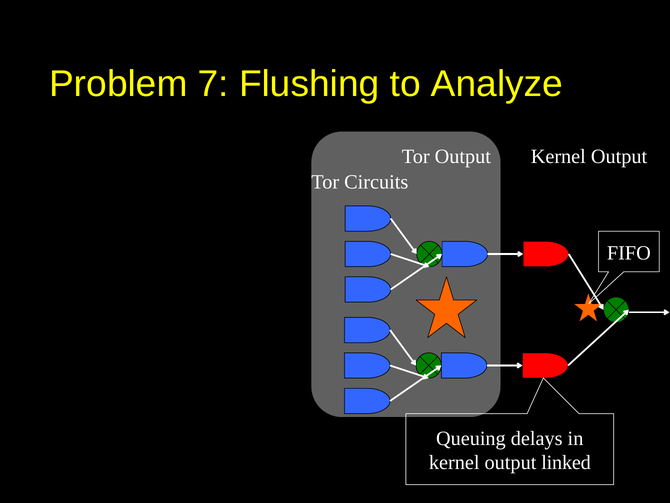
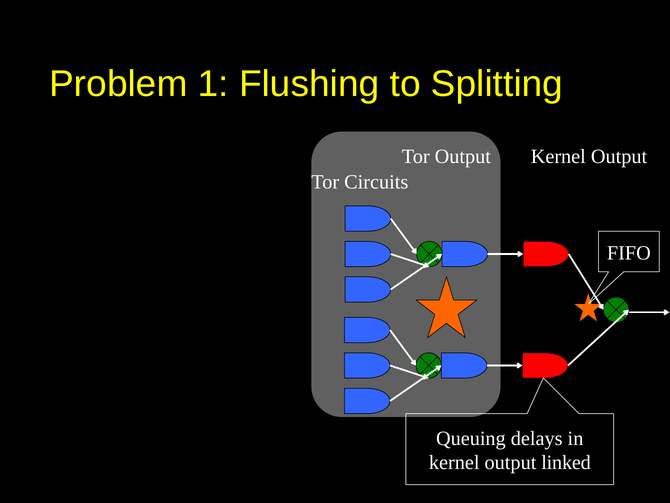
7: 7 -> 1 (213, 84)
Analyze: Analyze -> Splitting (497, 84)
